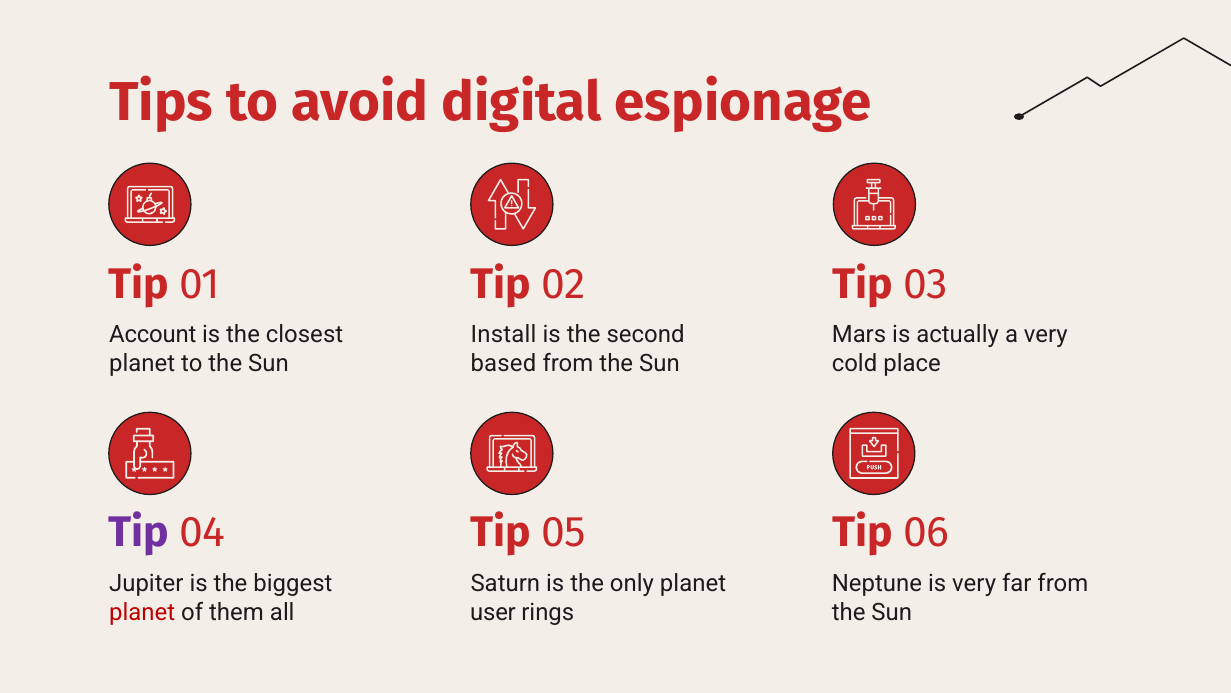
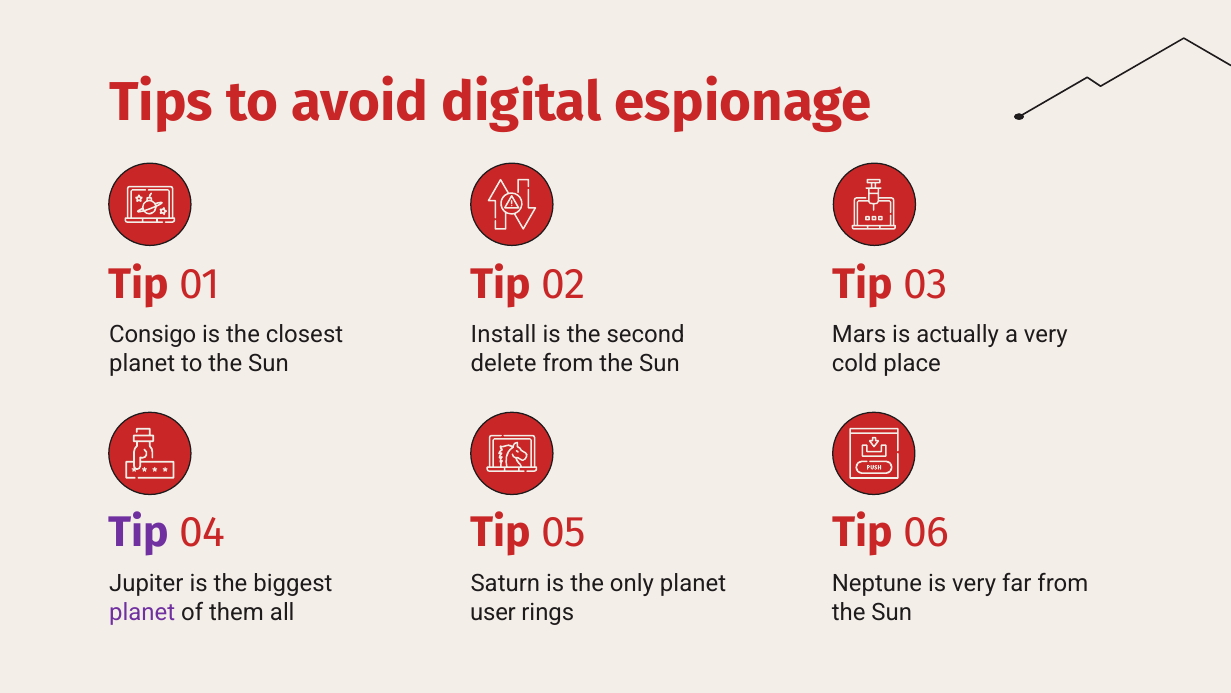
Account: Account -> Consigo (153, 335)
based: based -> delete (503, 363)
planet colour: red -> purple (142, 612)
